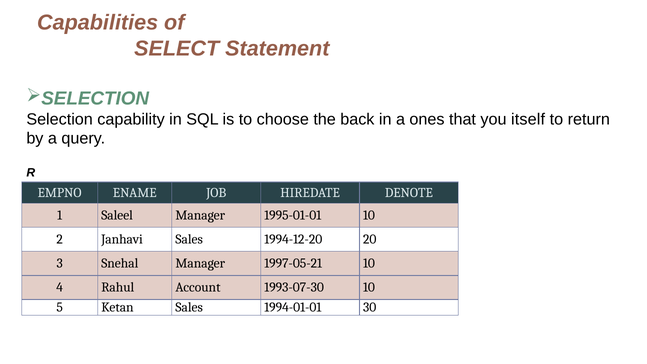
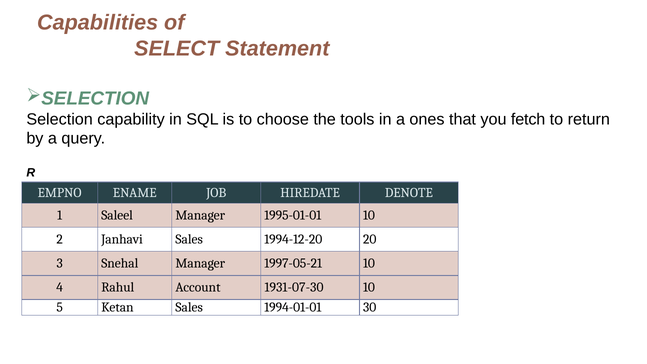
back: back -> tools (357, 119)
itself: itself -> fetch (528, 119)
1993-07-30: 1993-07-30 -> 1931-07-30 (294, 287)
